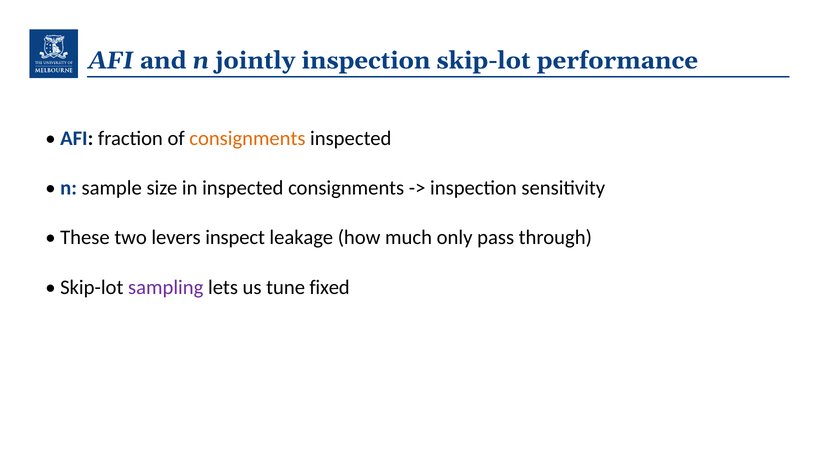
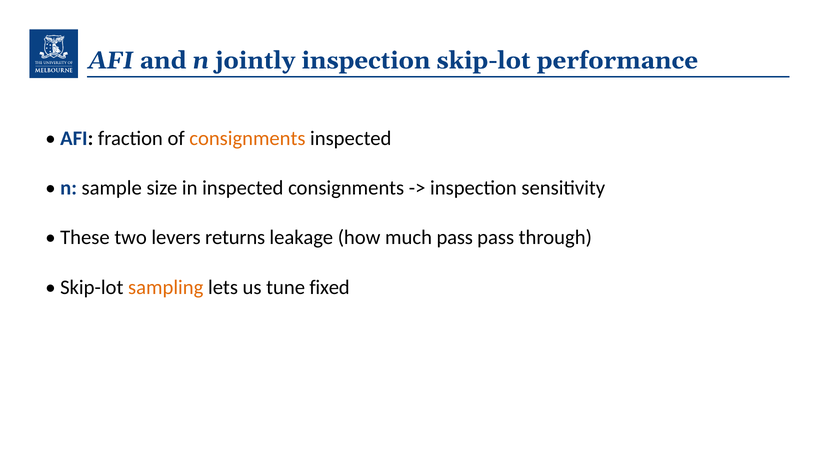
inspect: inspect -> returns (235, 237)
much only: only -> pass (455, 237)
sampling colour: purple -> orange (166, 287)
